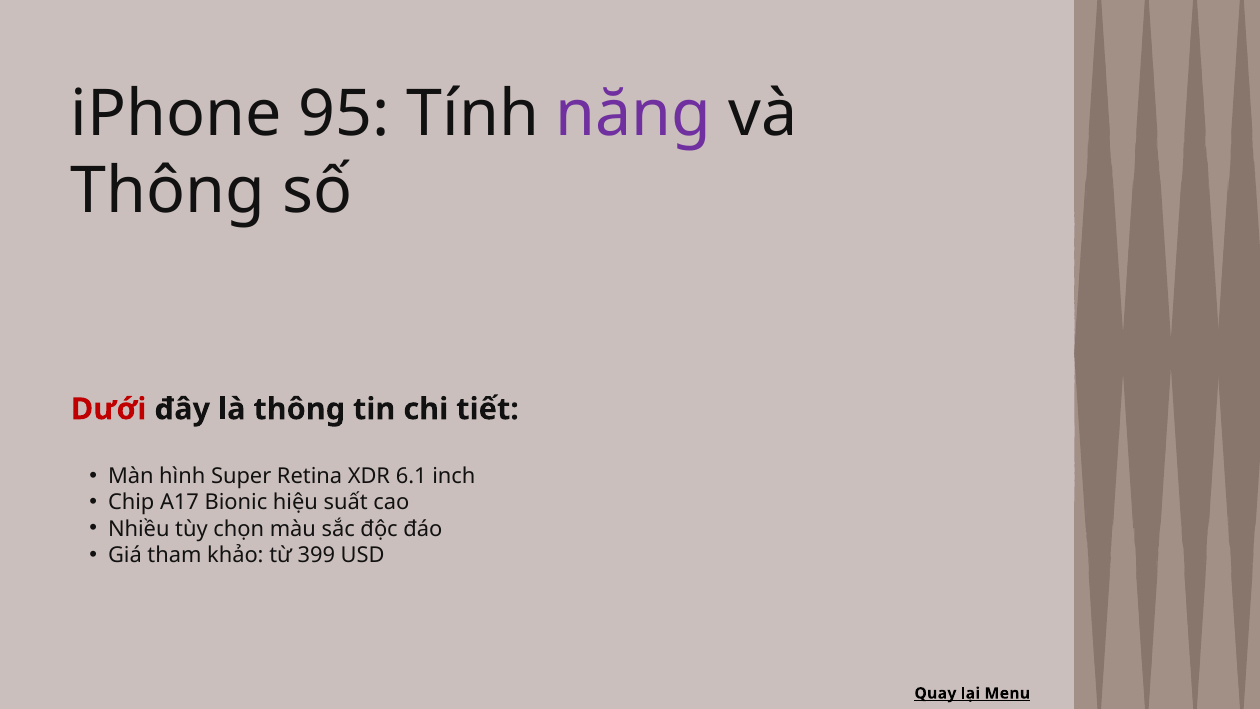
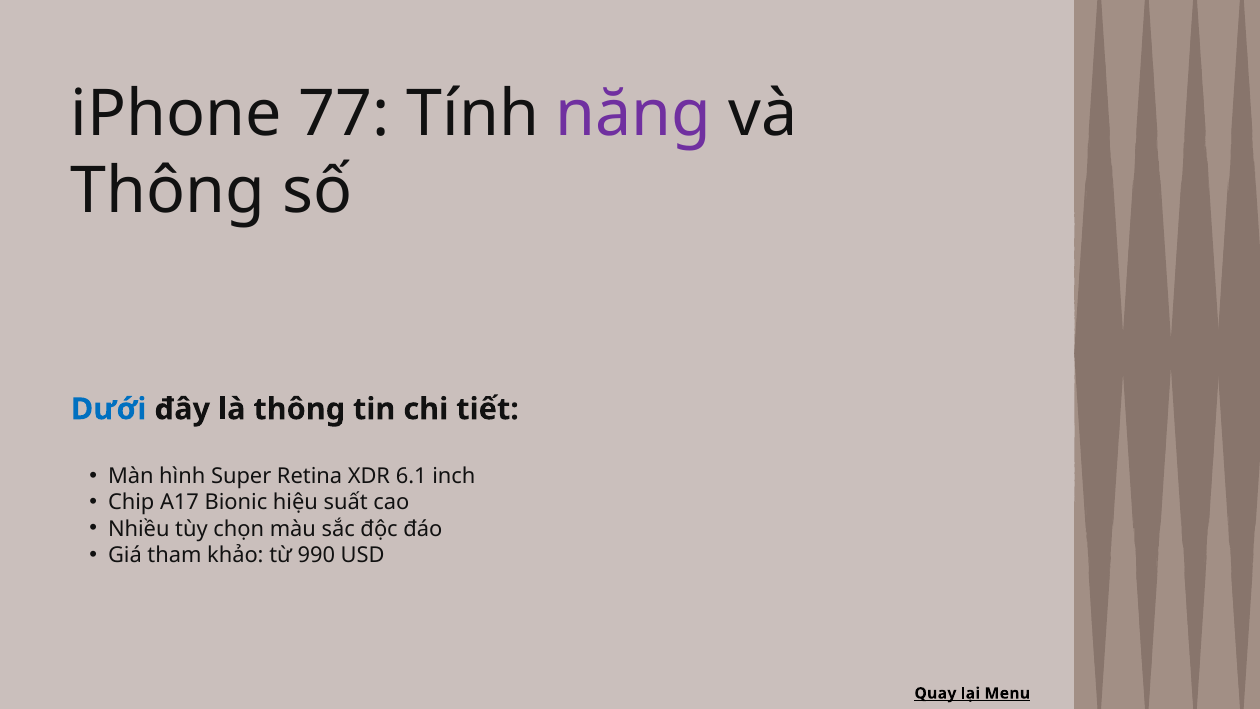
95: 95 -> 77 (344, 114)
Dưới colour: red -> blue (109, 409)
399: 399 -> 990 (316, 555)
